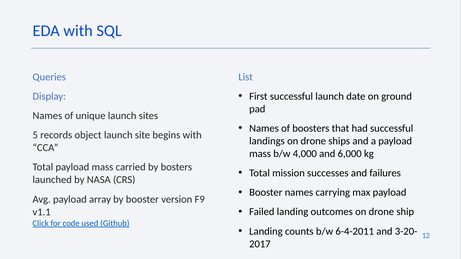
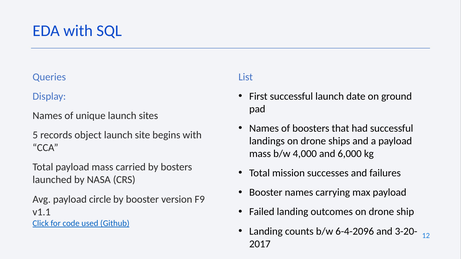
array: array -> circle (100, 199)
6-4-2011: 6-4-2011 -> 6-4-2096 (355, 231)
